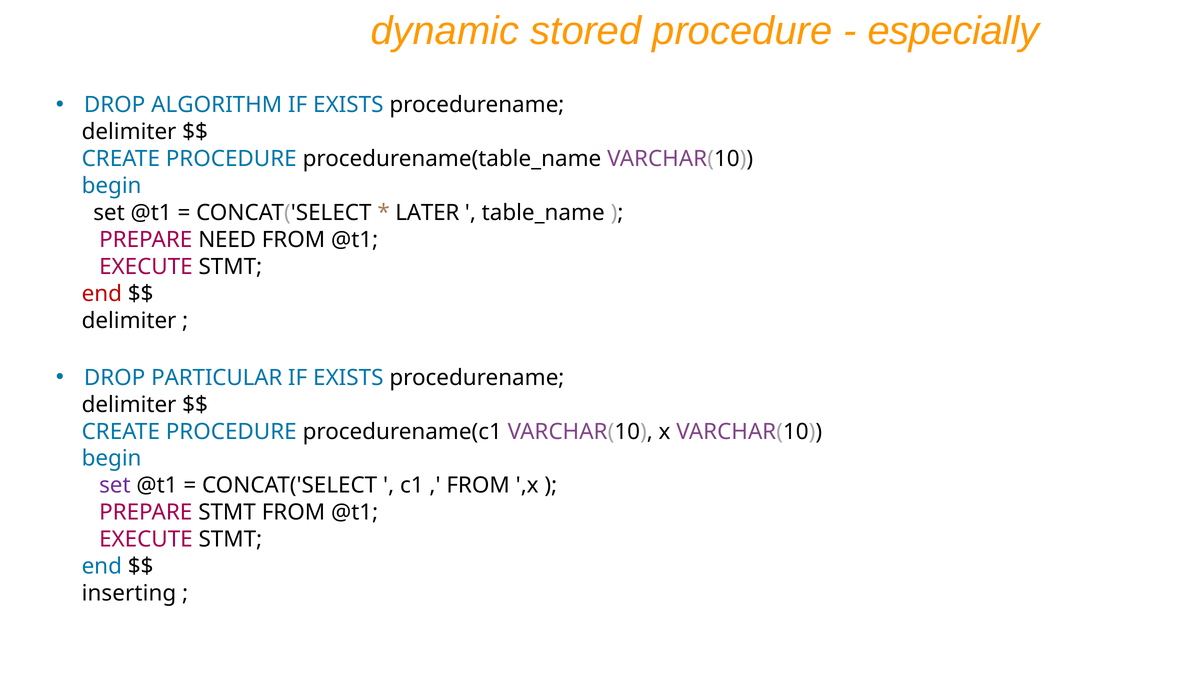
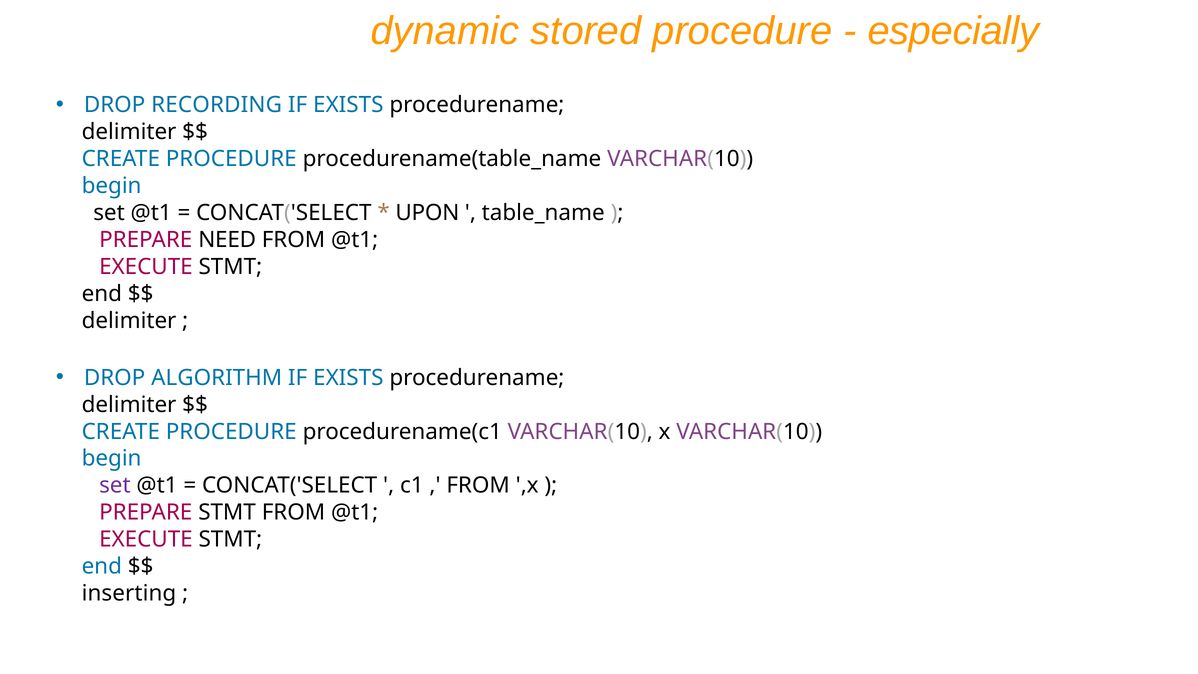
ALGORITHM: ALGORITHM -> RECORDING (217, 105)
LATER: LATER -> UPON (427, 213)
end colour: red -> black (102, 294)
PARTICULAR: PARTICULAR -> ALGORITHM (217, 378)
